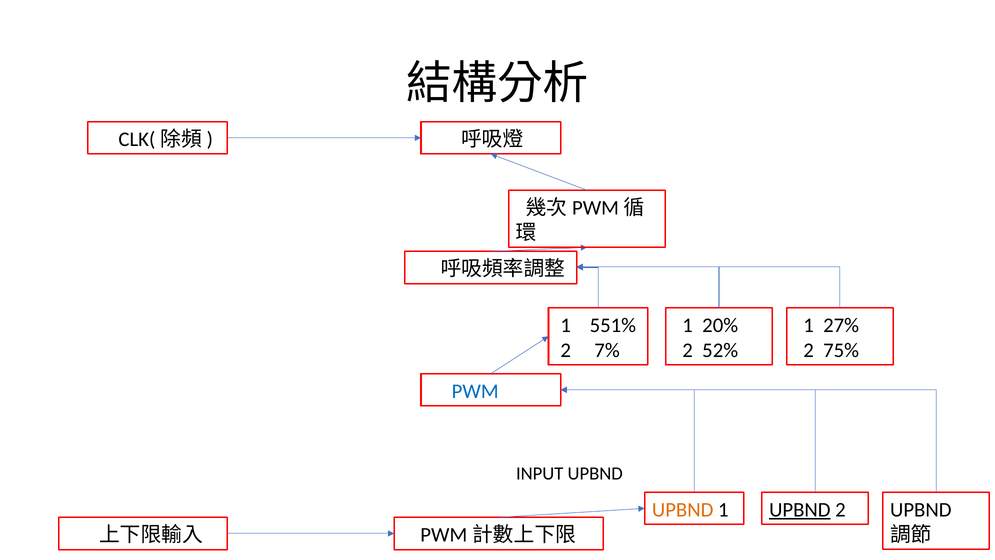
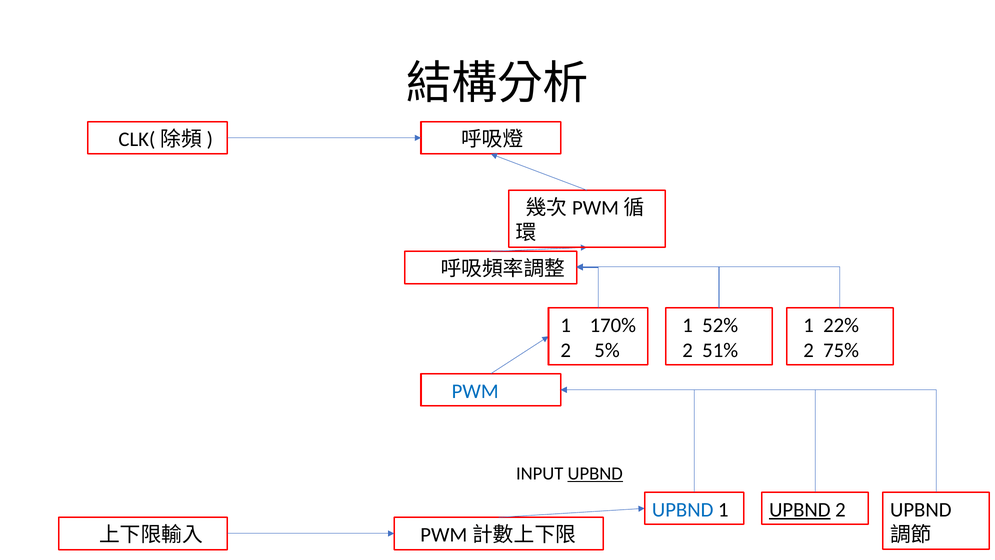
551%: 551% -> 170% (613, 325)
20%: 20% -> 52% (720, 325)
27%: 27% -> 22% (841, 325)
7%: 7% -> 5% (607, 350)
52%: 52% -> 51% (720, 350)
UPBND underline: none -> present (595, 473)
UPBND colour: orange -> blue (683, 510)
